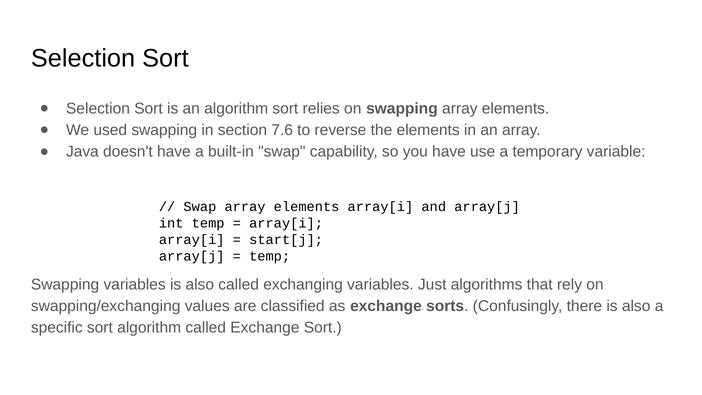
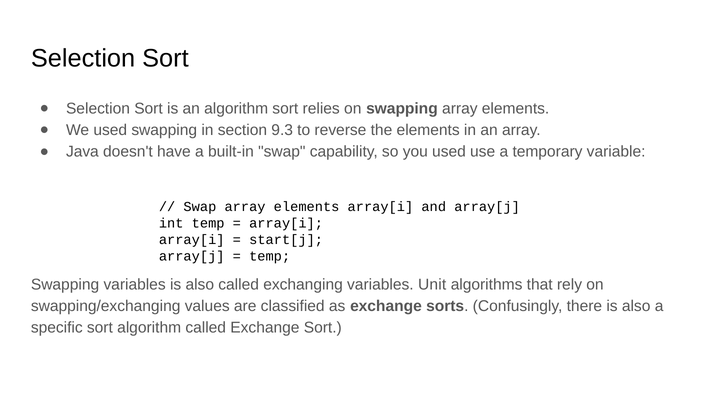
7.6: 7.6 -> 9.3 (282, 130)
you have: have -> used (449, 152)
Just: Just -> Unit (432, 285)
